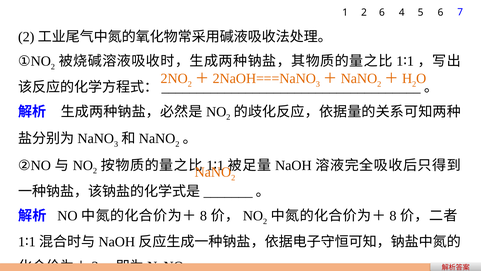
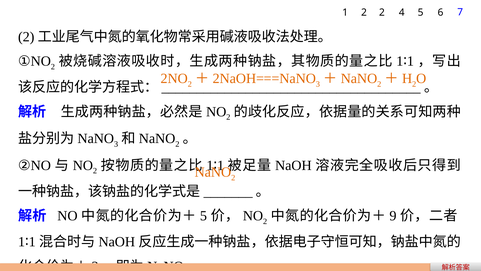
2 6: 6 -> 2 (382, 12)
8: 8 -> 5 (203, 216)
8: 8 -> 9 (393, 216)
